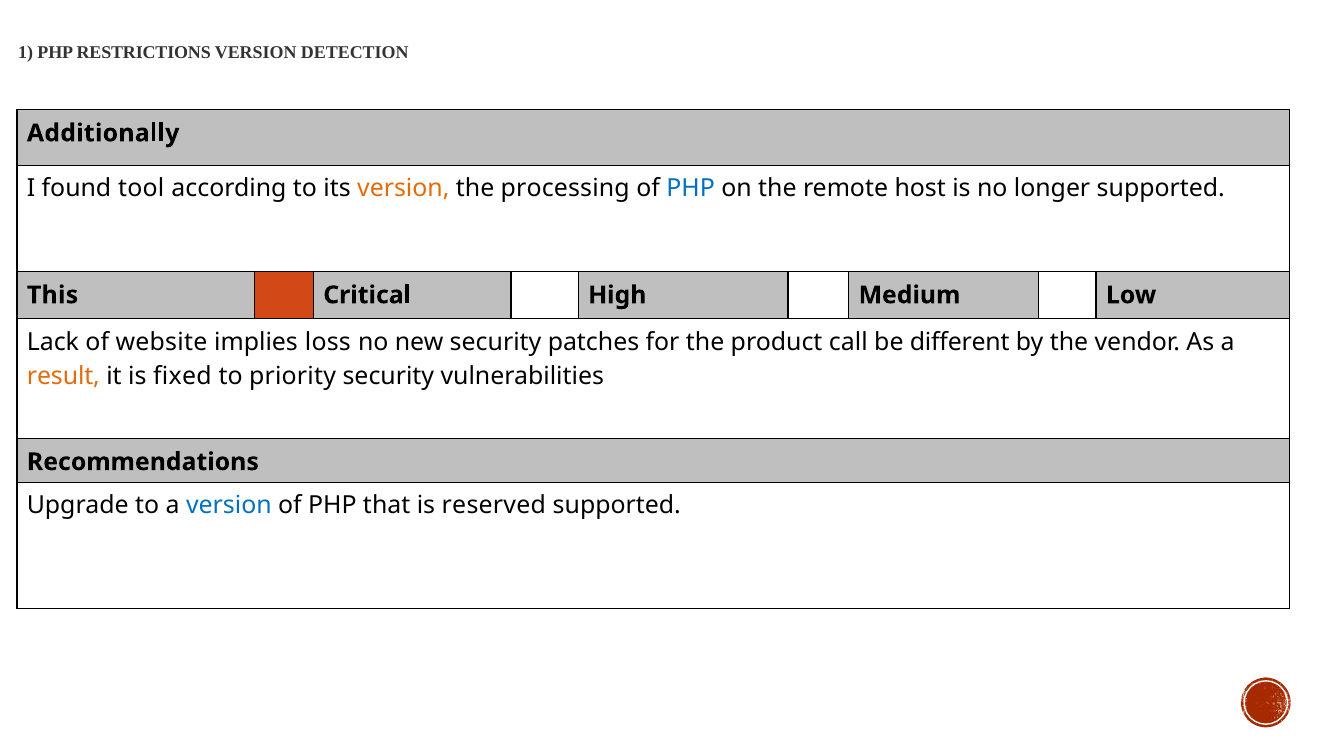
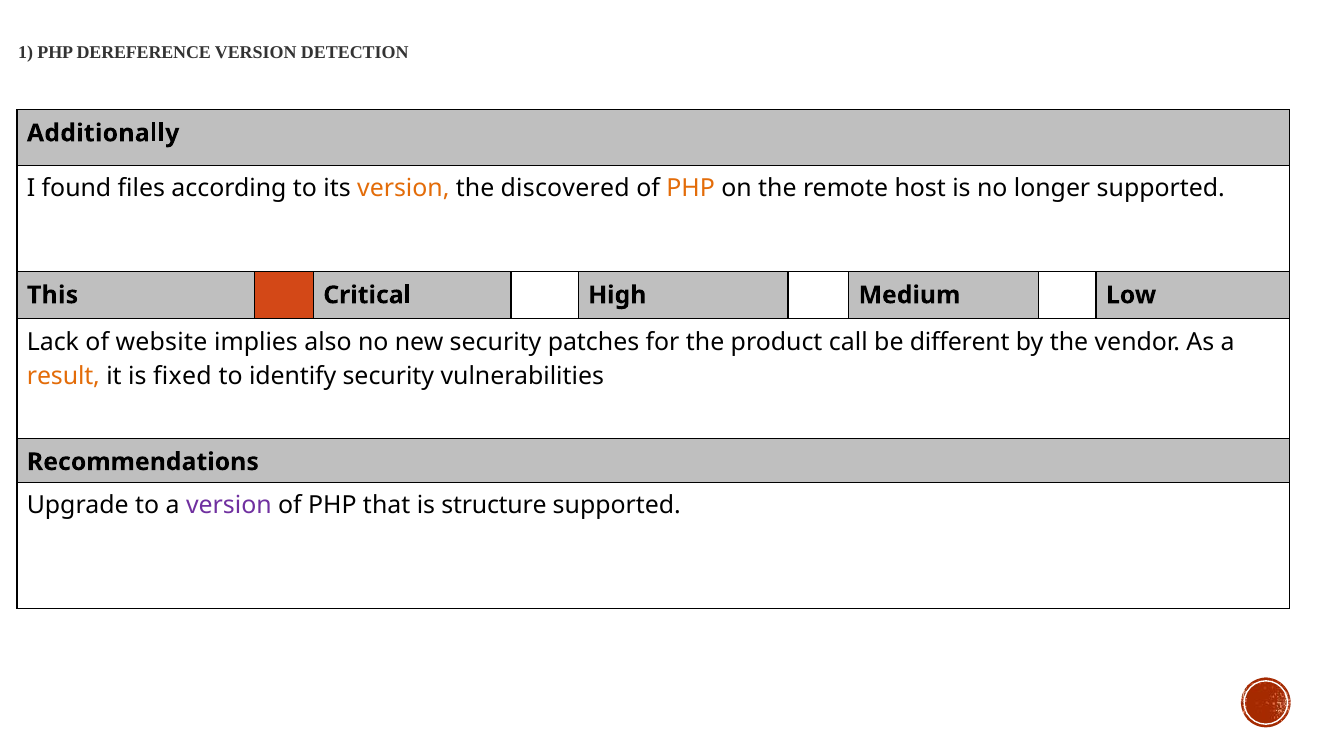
RESTRICTIONS: RESTRICTIONS -> DEREFERENCE (144, 52)
tool: tool -> files (141, 189)
processing: processing -> discovered (565, 189)
PHP colour: blue -> orange (691, 189)
loss: loss -> also (328, 342)
priority: priority -> identify (293, 376)
version colour: blue -> purple (229, 506)
reserved: reserved -> structure (494, 506)
